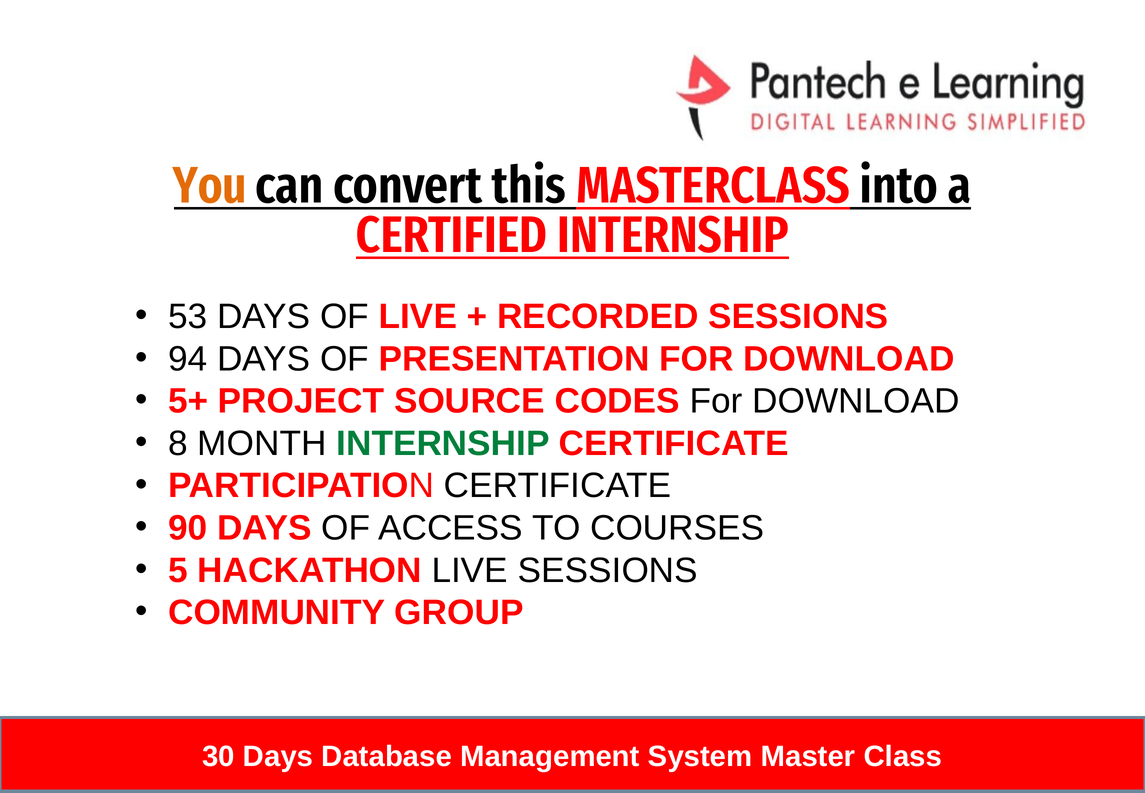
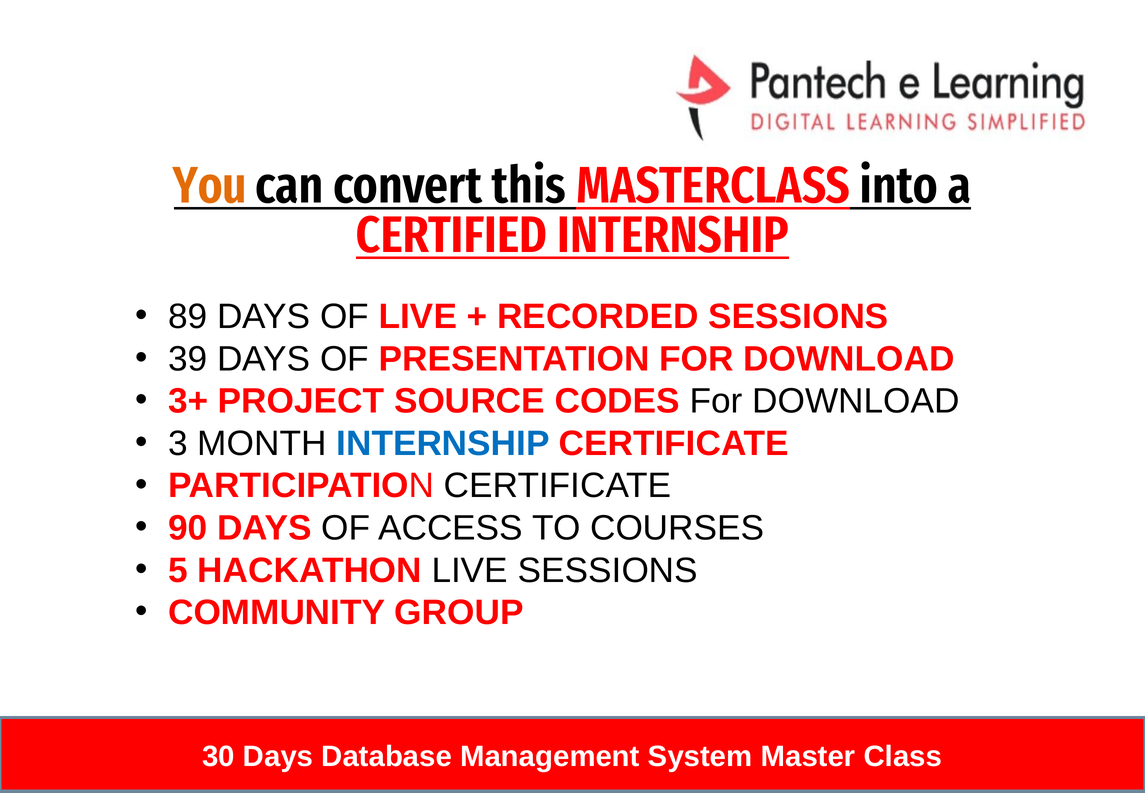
53: 53 -> 89 (188, 317)
94: 94 -> 39 (188, 359)
5+: 5+ -> 3+ (188, 401)
8: 8 -> 3 (178, 443)
INTERNSHIP colour: green -> blue (443, 443)
